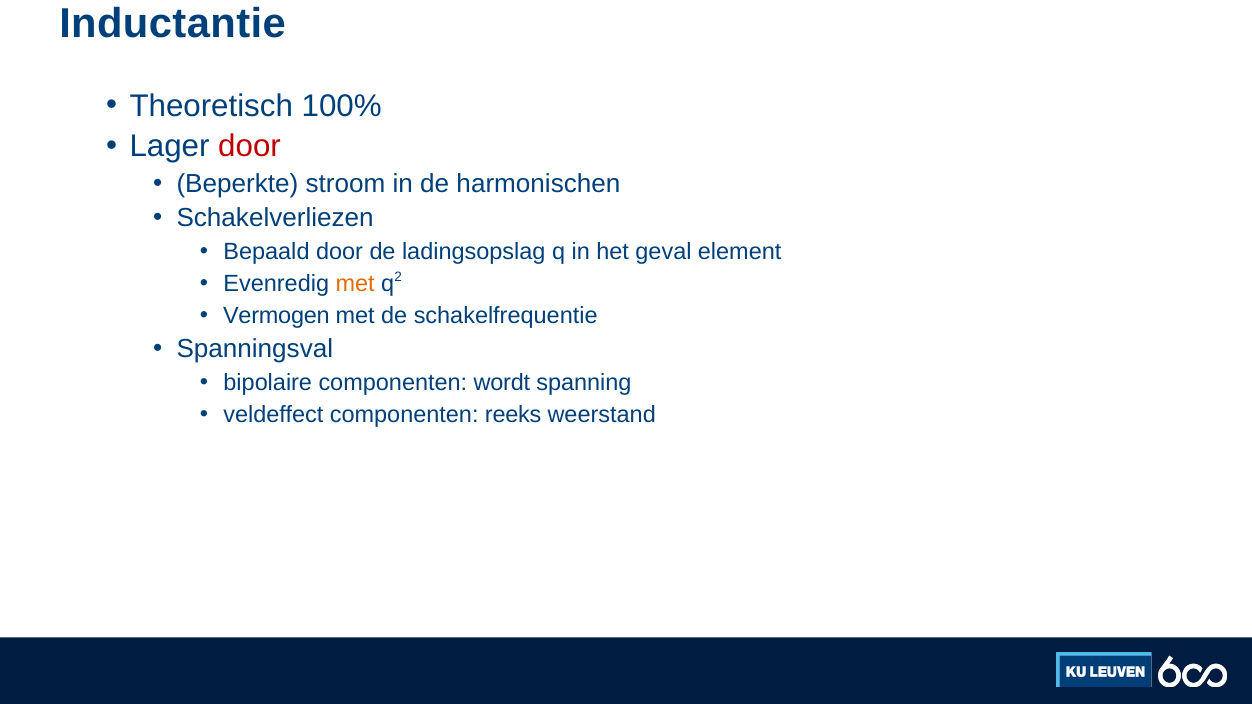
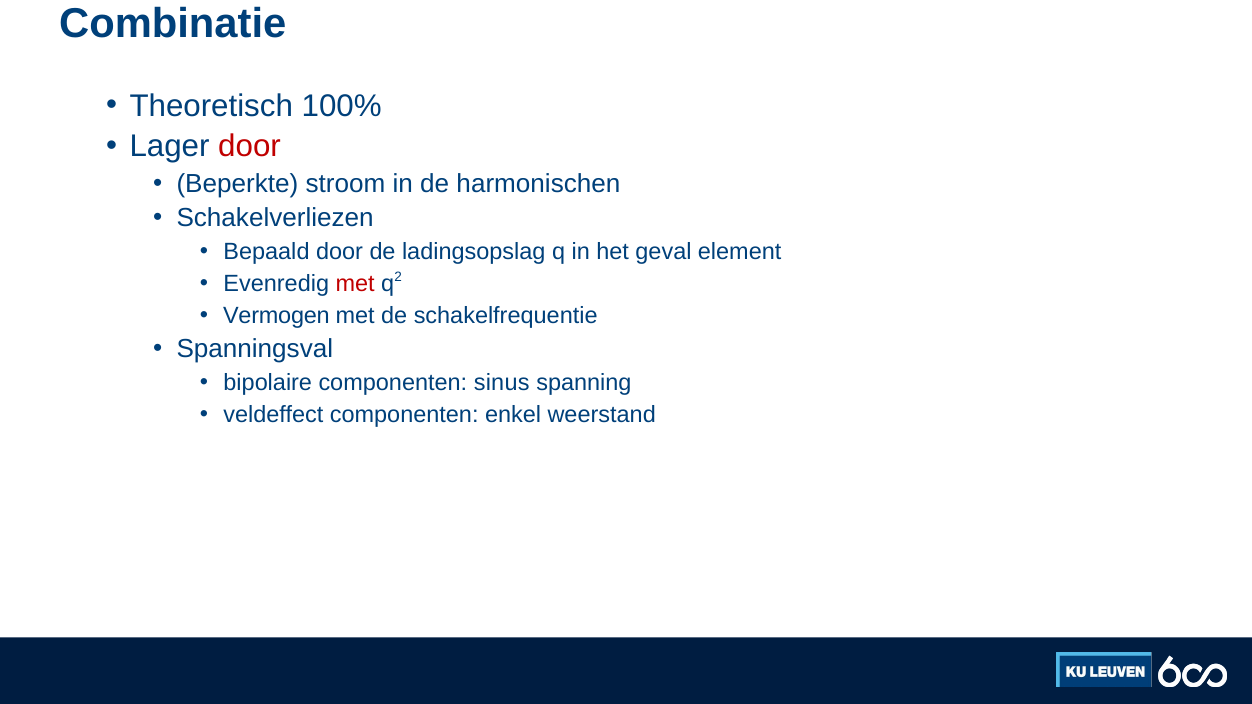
Inductantie: Inductantie -> Combinatie (173, 24)
met colour: orange -> red (355, 284)
wordt: wordt -> sinus (502, 383)
reeks: reeks -> enkel (513, 414)
